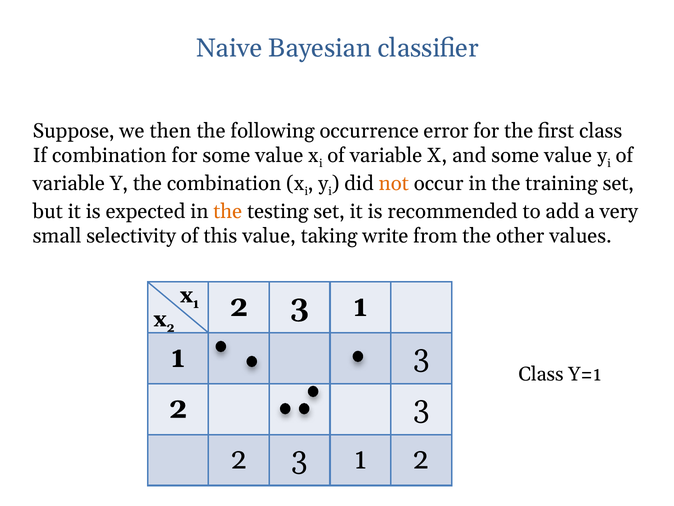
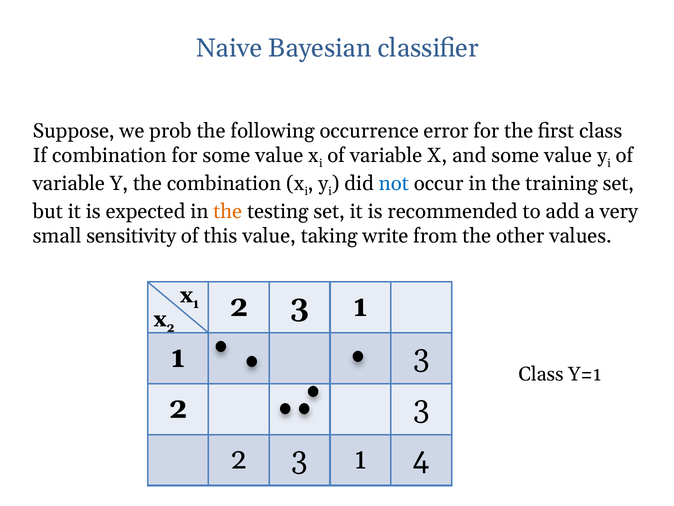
then: then -> prob (170, 131)
not colour: orange -> blue (394, 183)
selectivity: selectivity -> sensitivity (131, 236)
1 2: 2 -> 4 (421, 459)
